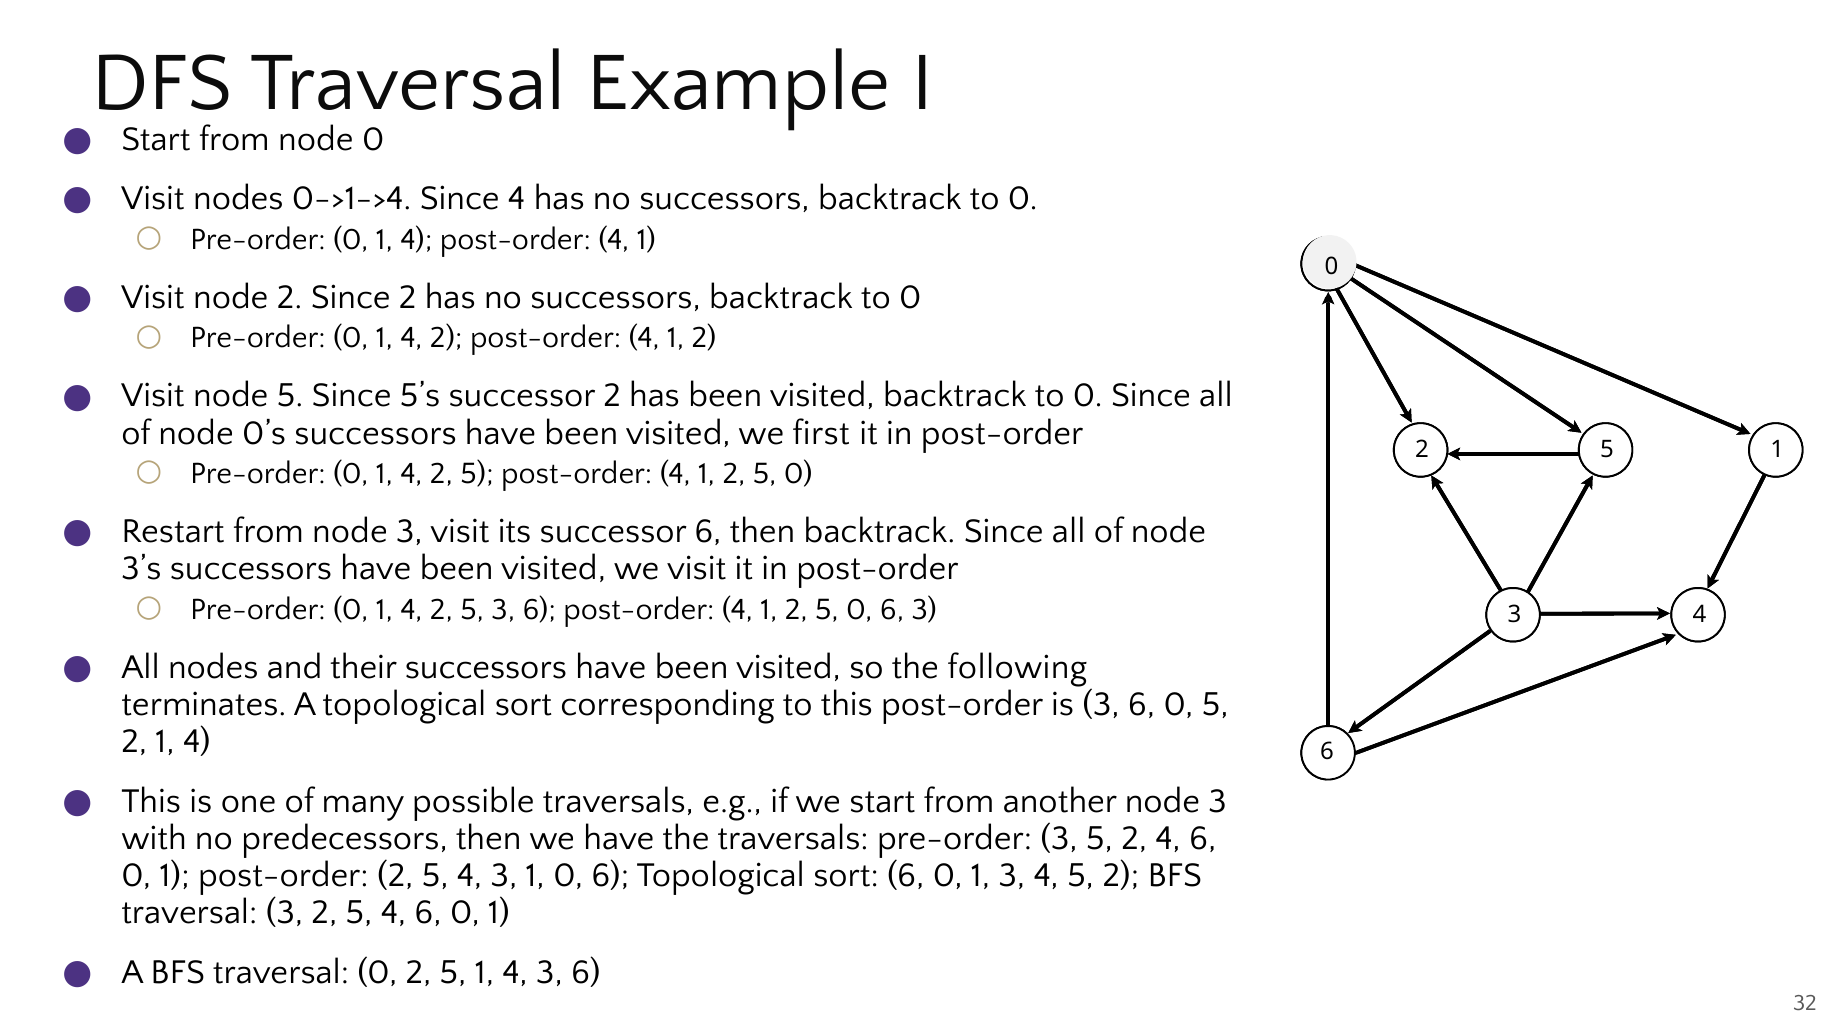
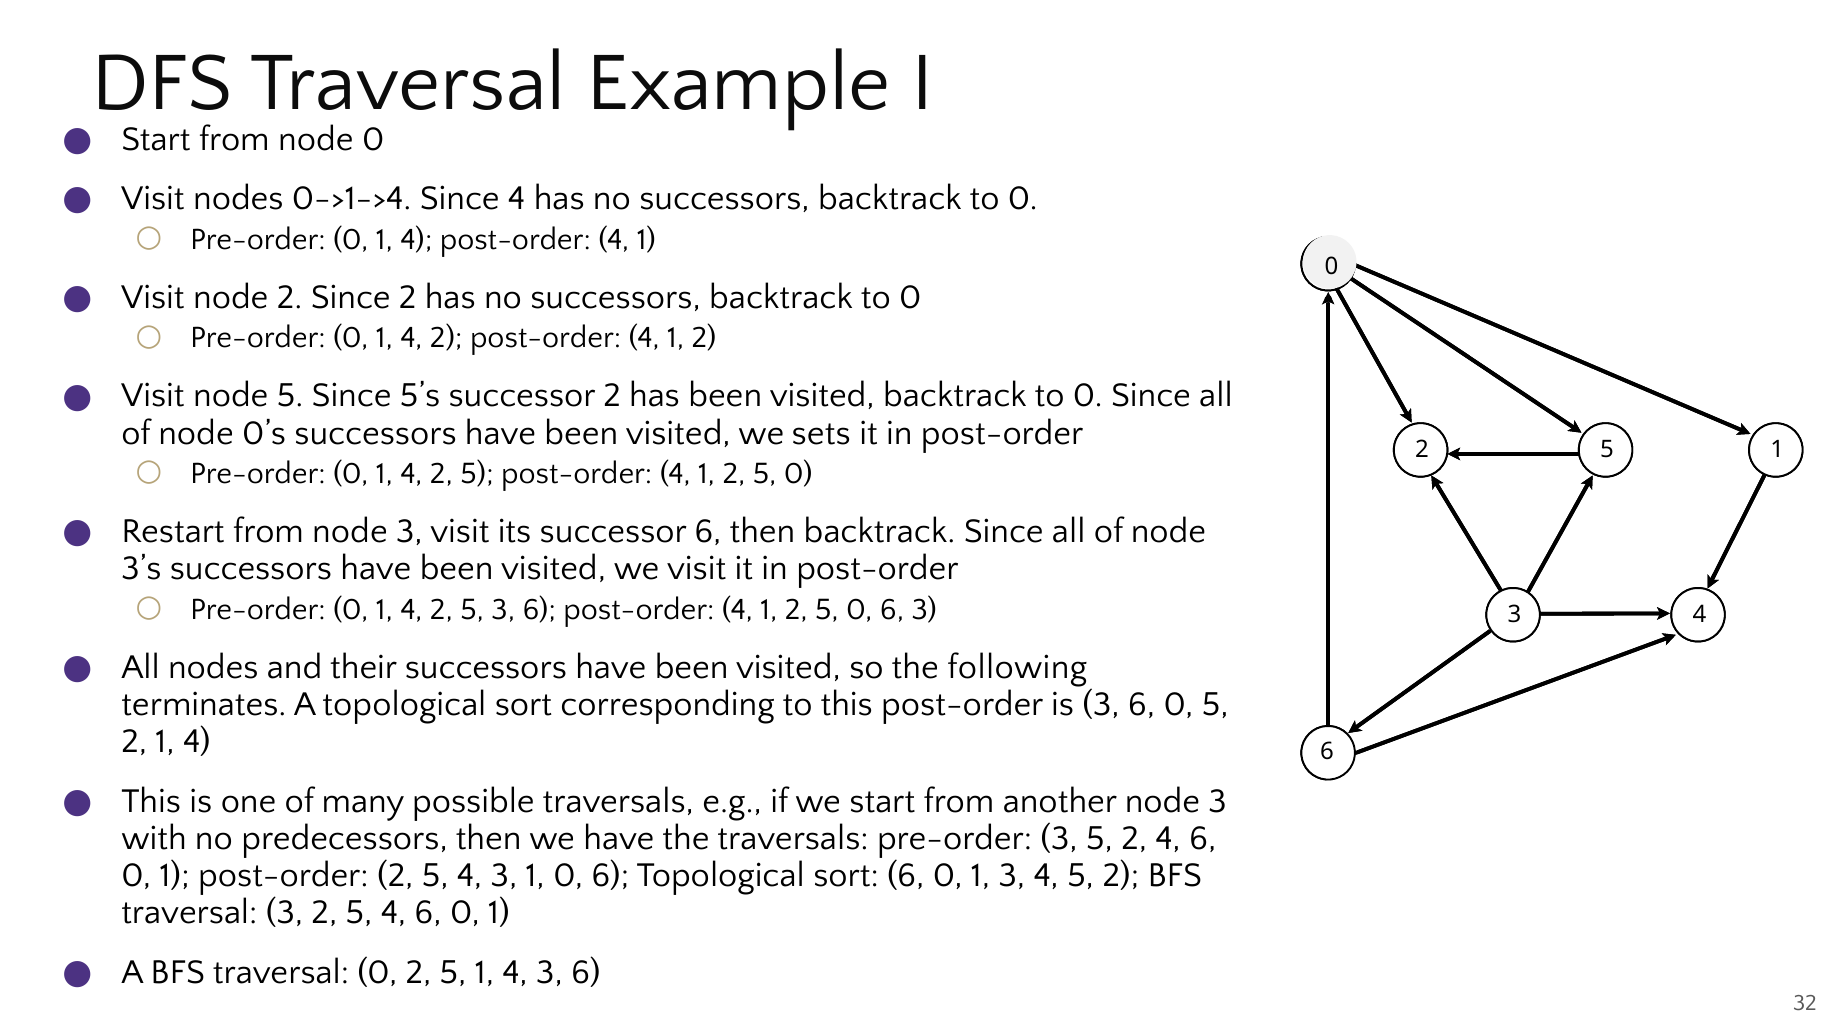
first: first -> sets (821, 433)
